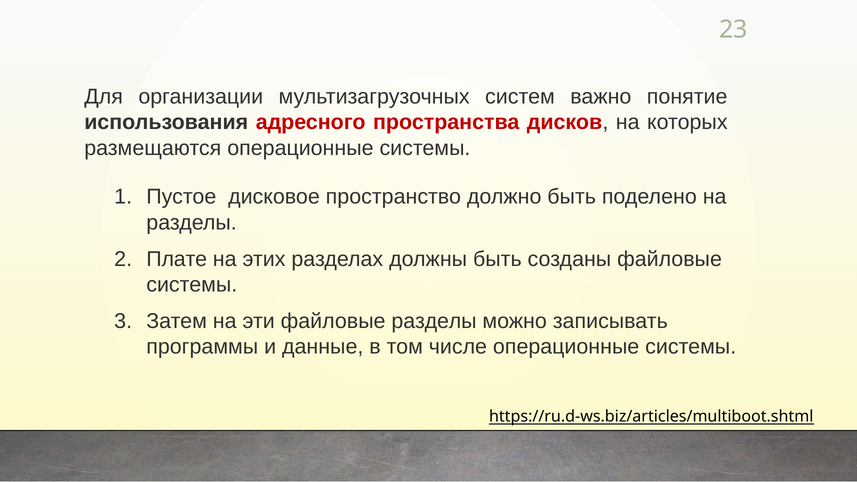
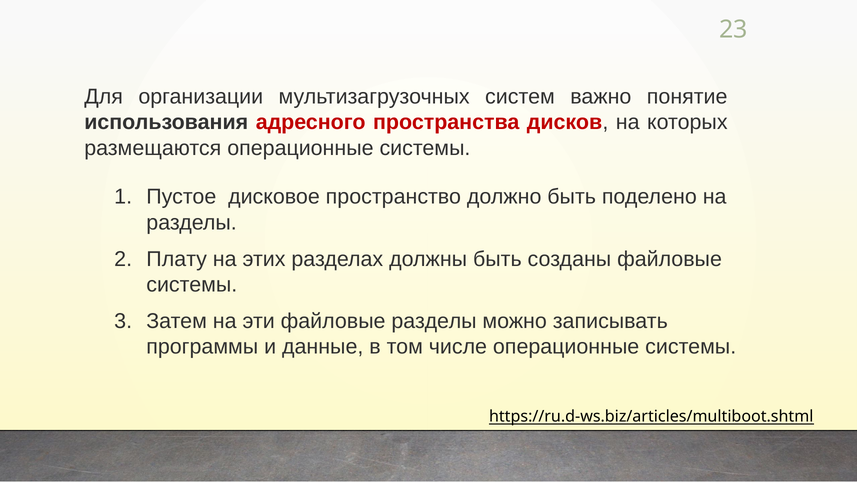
Плате: Плате -> Плату (177, 259)
